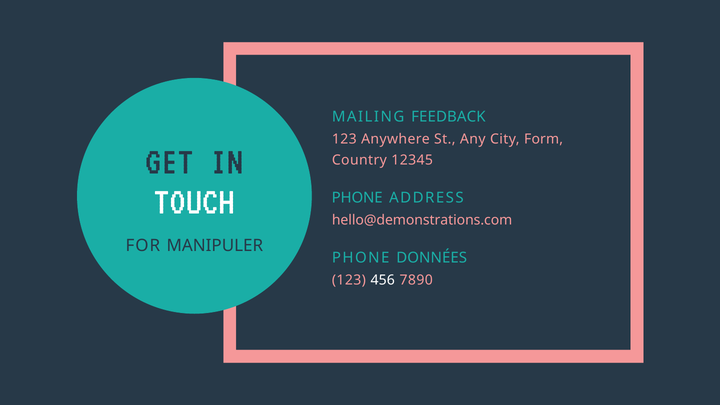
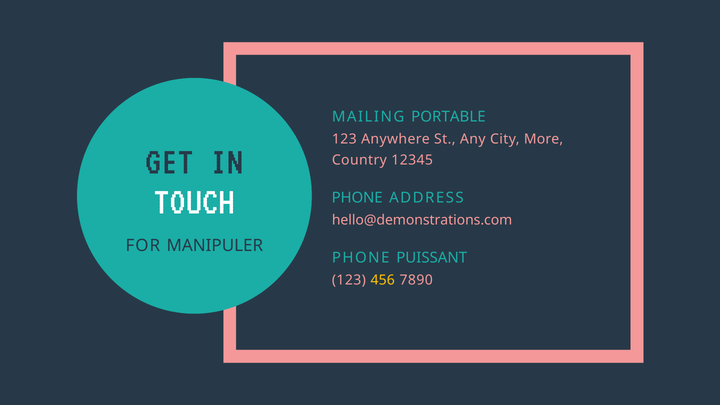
FEEDBACK: FEEDBACK -> PORTABLE (448, 117)
Form: Form -> More (544, 139)
DONNÉES: DONNÉES -> PUISSANT (432, 258)
456 colour: white -> yellow (383, 280)
